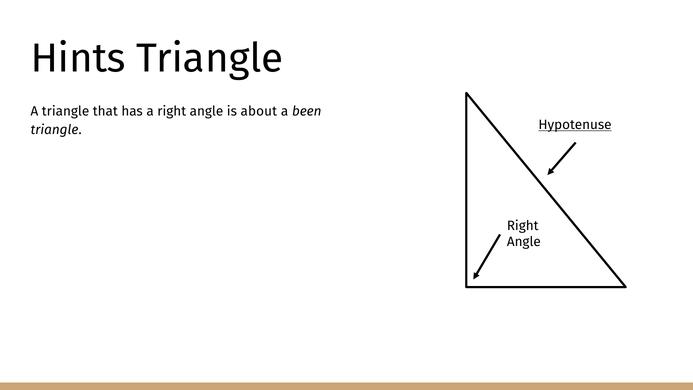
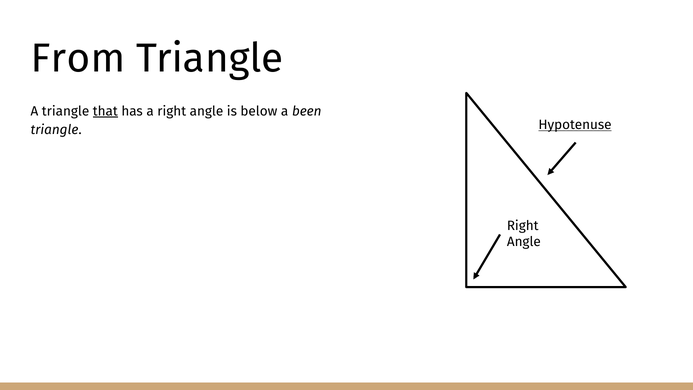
Hints: Hints -> From (78, 59)
that underline: none -> present (105, 111)
about: about -> below (259, 111)
